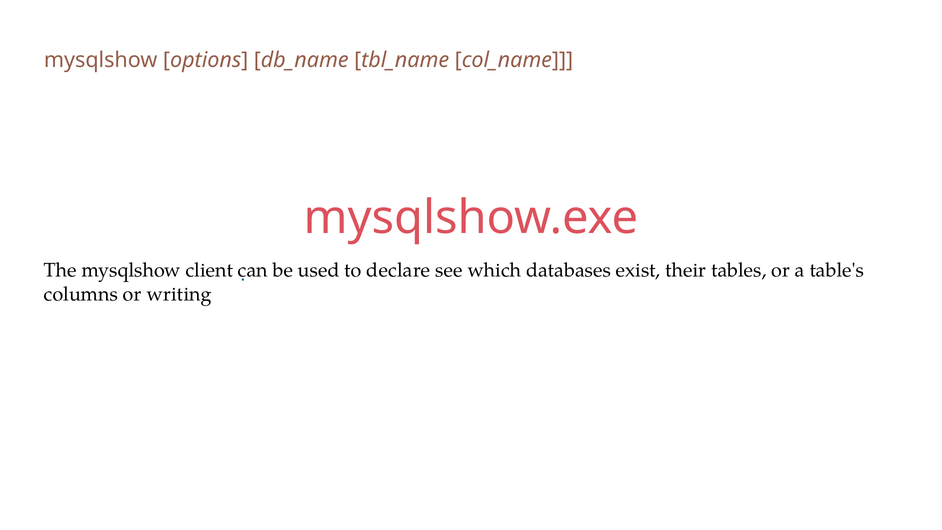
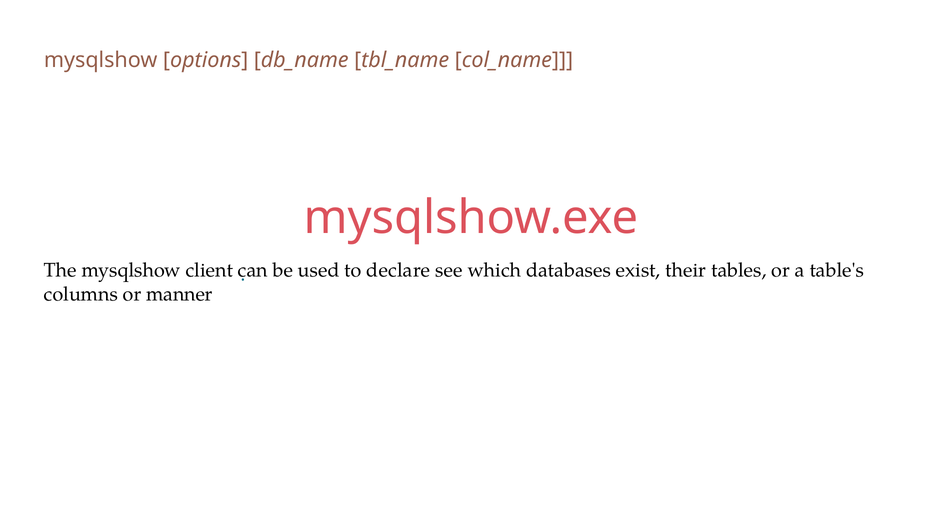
writing: writing -> manner (179, 294)
